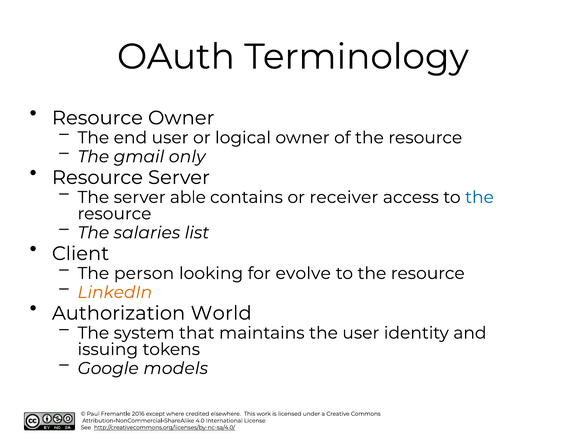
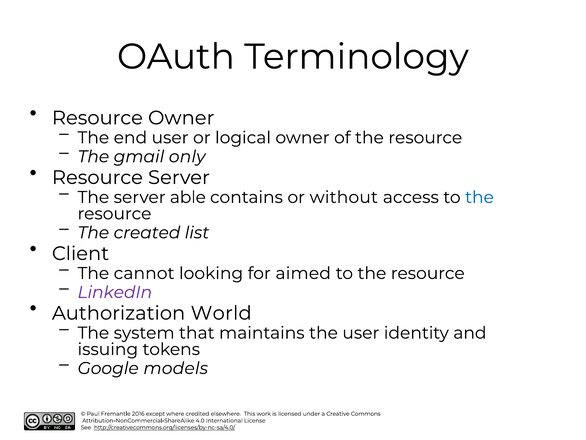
receiver: receiver -> without (344, 197)
salaries: salaries -> created (147, 232)
person: person -> cannot (144, 273)
evolve: evolve -> aimed (303, 273)
LinkedIn colour: orange -> purple (115, 292)
